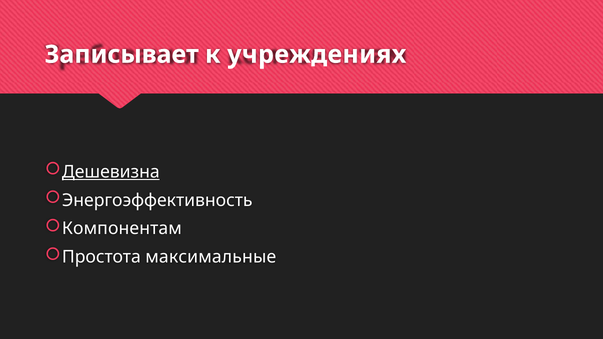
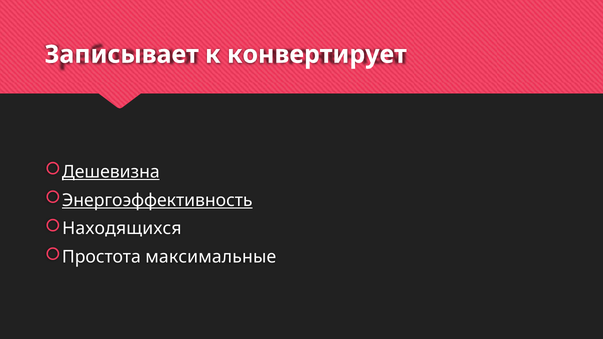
учреждениях: учреждениях -> конвертирует (317, 55)
Энергоэффективность underline: none -> present (157, 200)
Компонентам: Компонентам -> Находящихся (122, 229)
